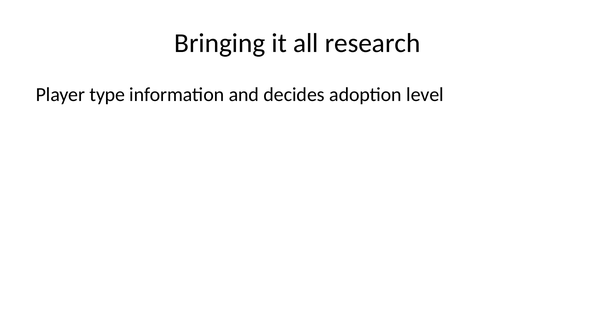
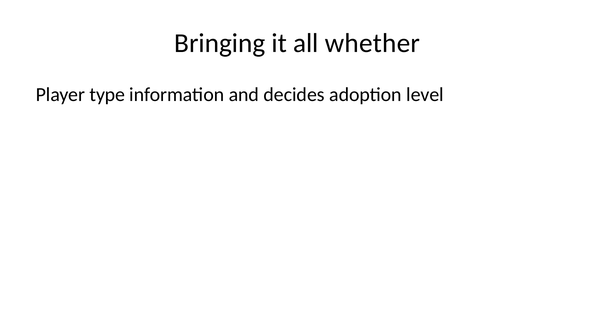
research: research -> whether (372, 43)
